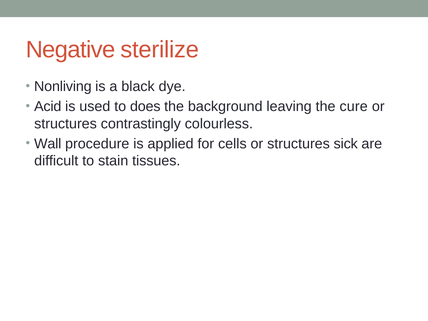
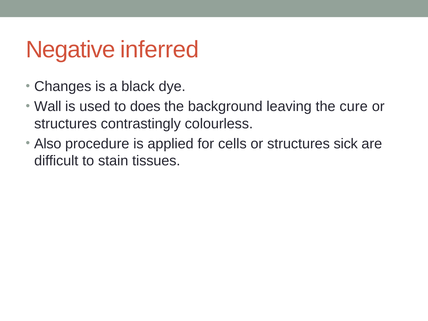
sterilize: sterilize -> inferred (160, 50)
Nonliving: Nonliving -> Changes (63, 87)
Acid: Acid -> Wall (48, 107)
Wall: Wall -> Also (48, 144)
